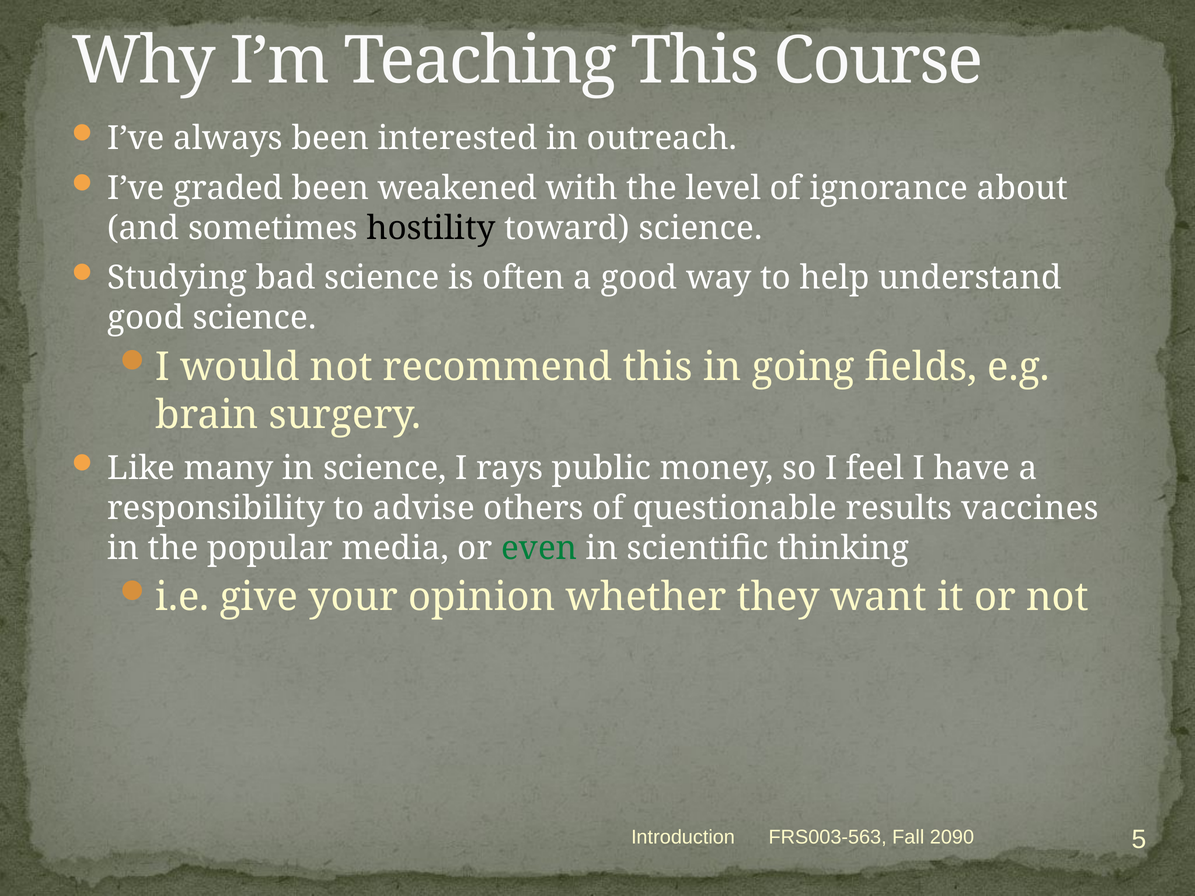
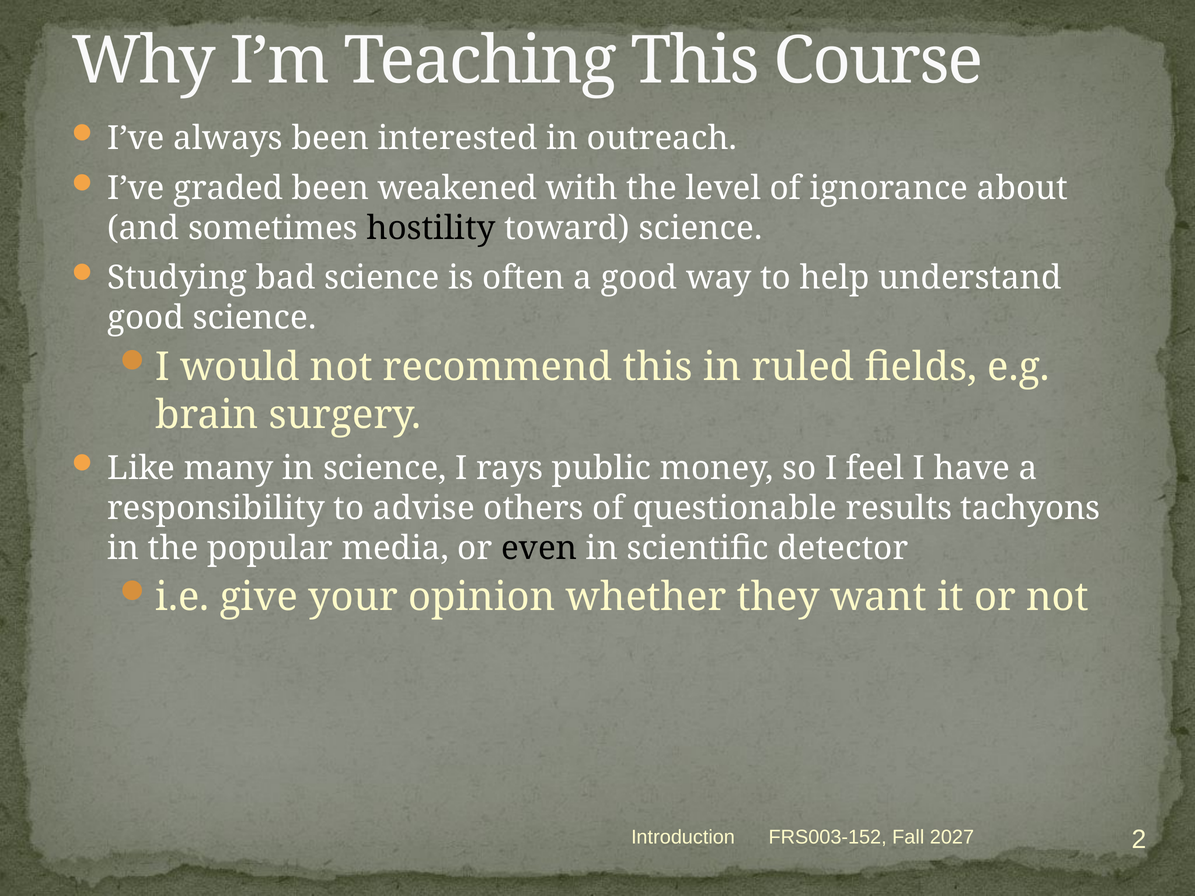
going: going -> ruled (803, 367)
vaccines: vaccines -> tachyons (1030, 508)
even colour: green -> black (539, 548)
thinking: thinking -> detector (843, 548)
FRS003-563: FRS003-563 -> FRS003-152 (828, 837)
2090: 2090 -> 2027 (952, 837)
5: 5 -> 2 (1139, 840)
